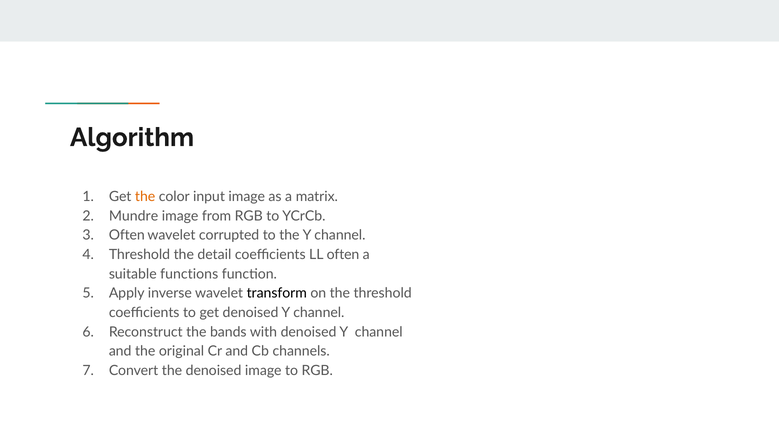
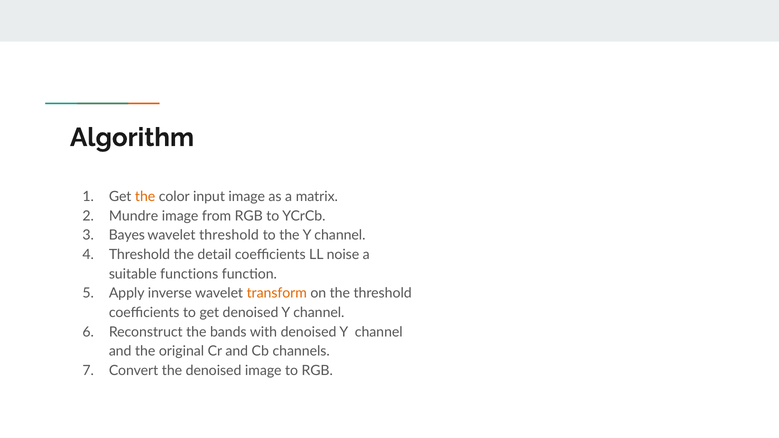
Often: Often -> Bayes (127, 235)
wavelet corrupted: corrupted -> threshold (229, 235)
LL often: often -> noise (343, 255)
transform colour: black -> orange (277, 293)
